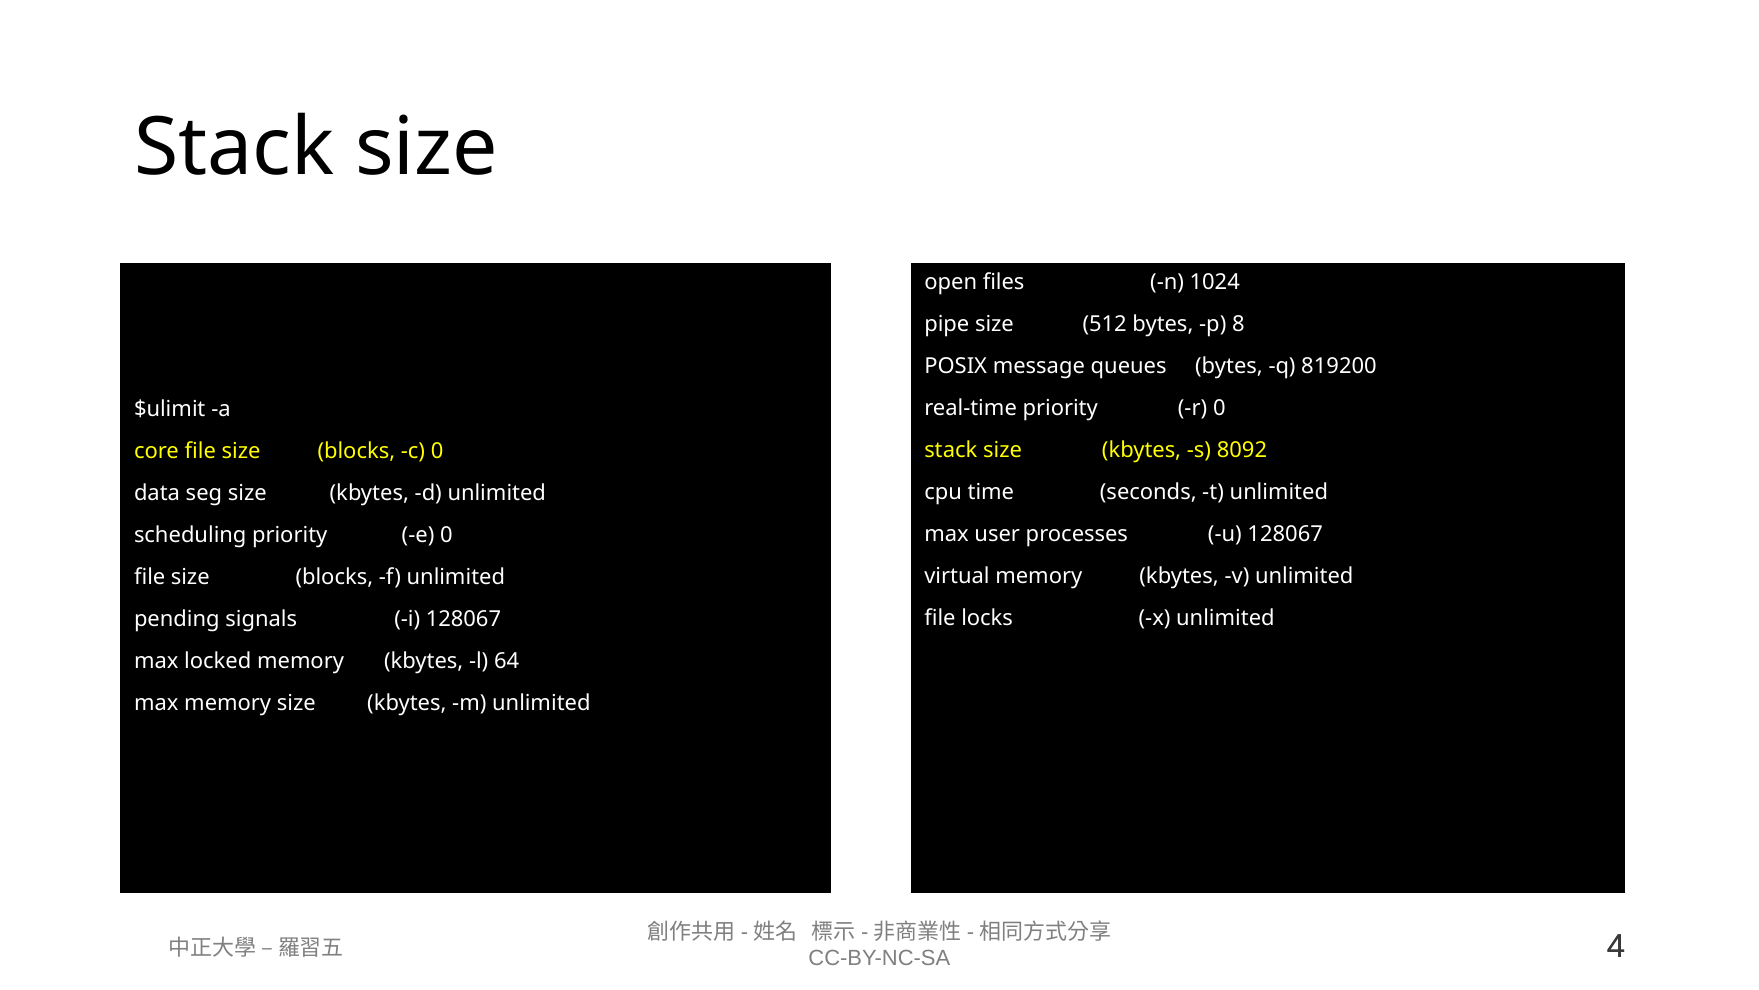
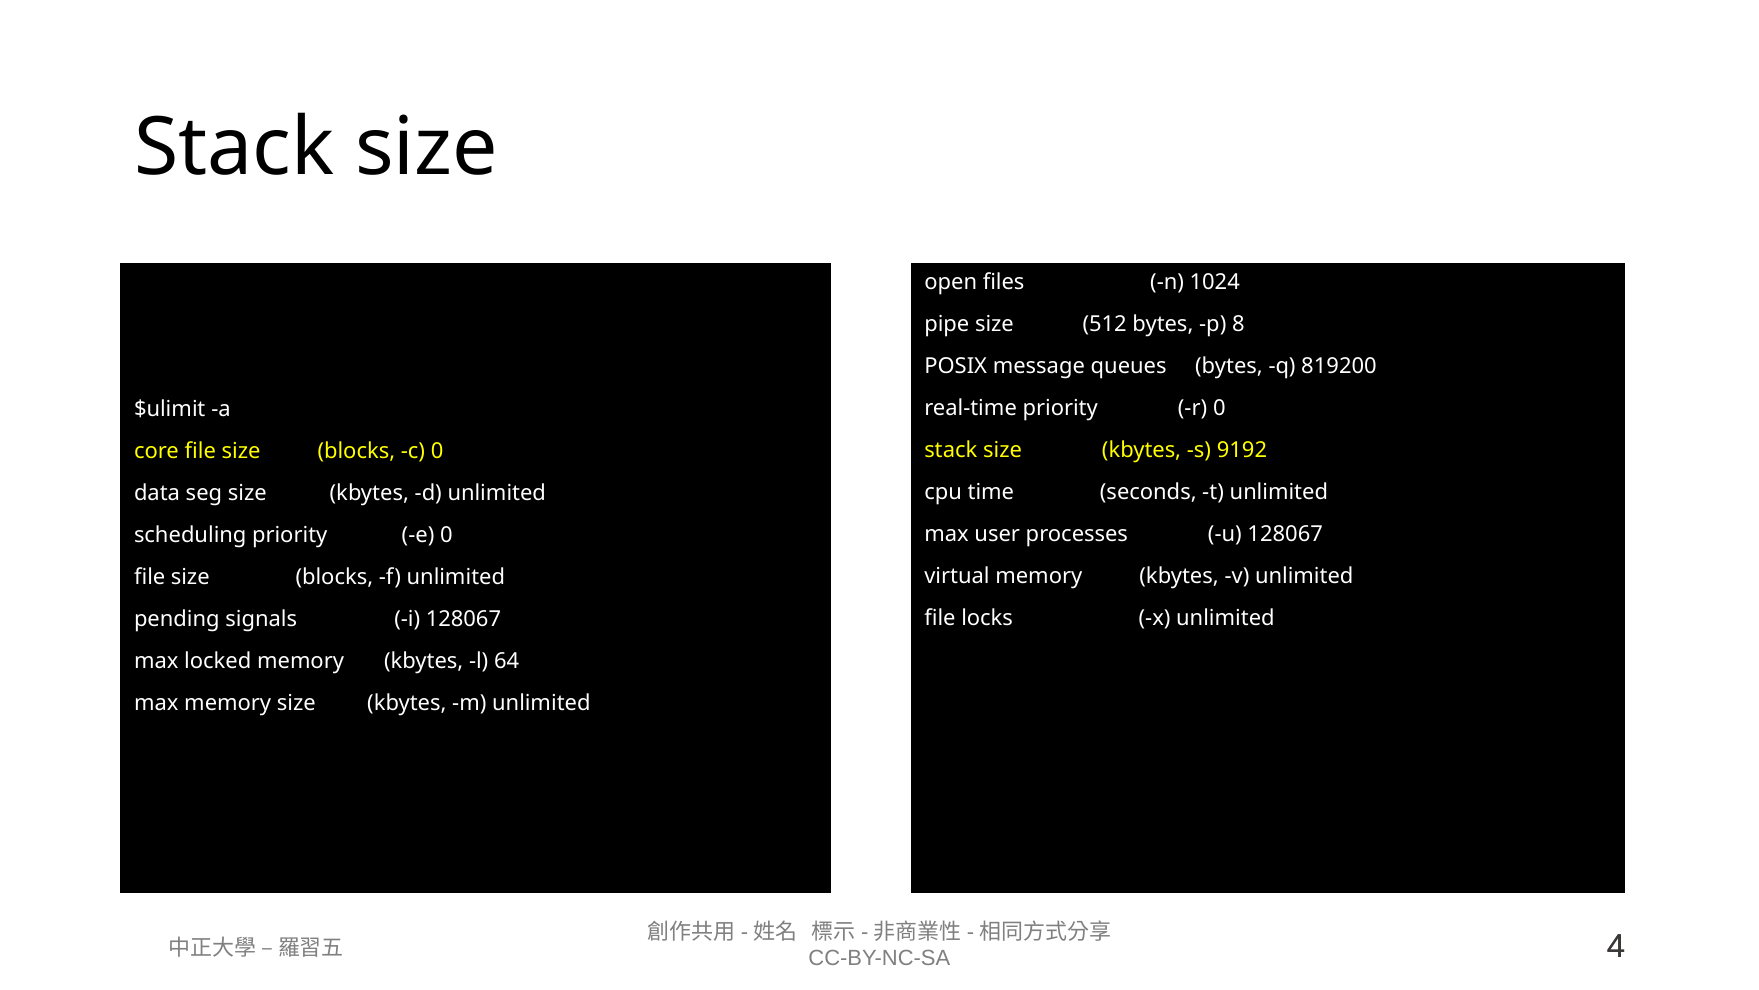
8092: 8092 -> 9192 (1242, 450)
